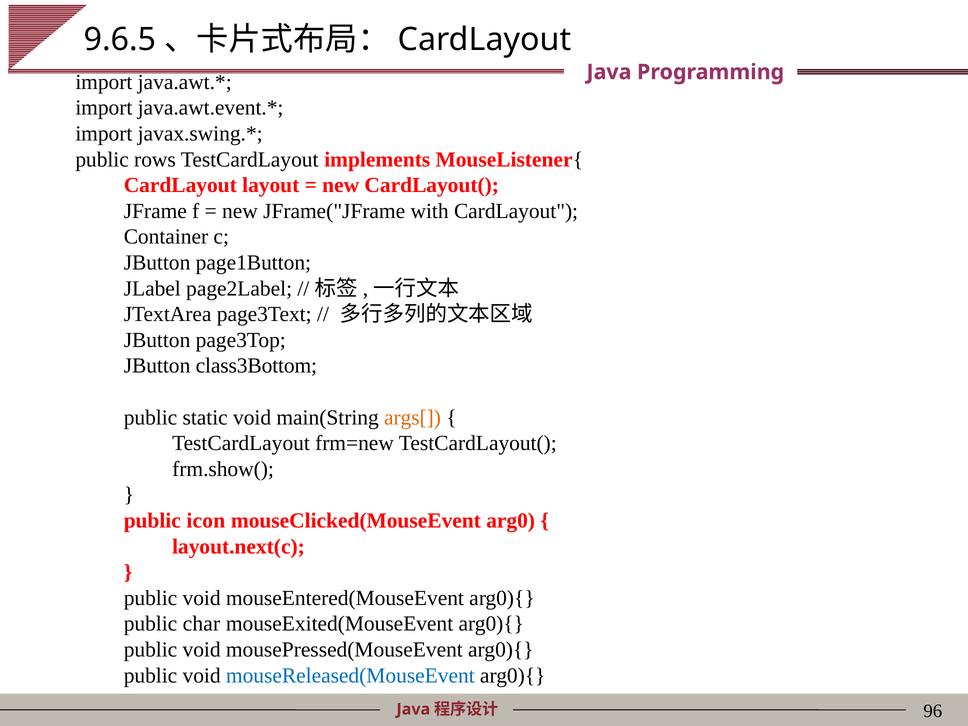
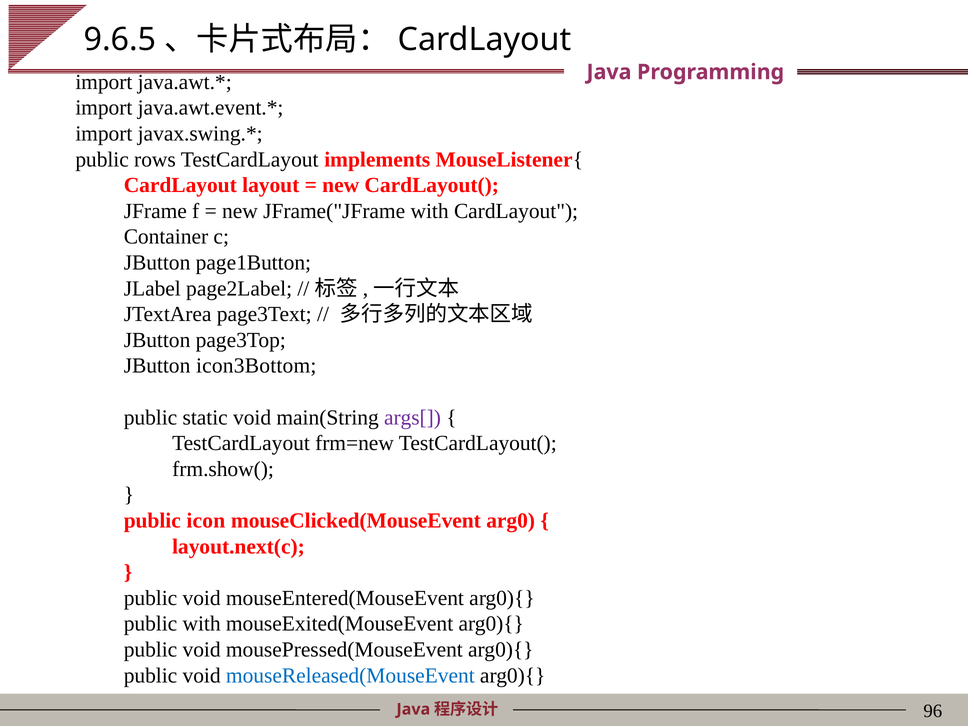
class3Bottom: class3Bottom -> icon3Bottom (256, 366)
args[ colour: orange -> purple (412, 417)
public char: char -> with (202, 624)
